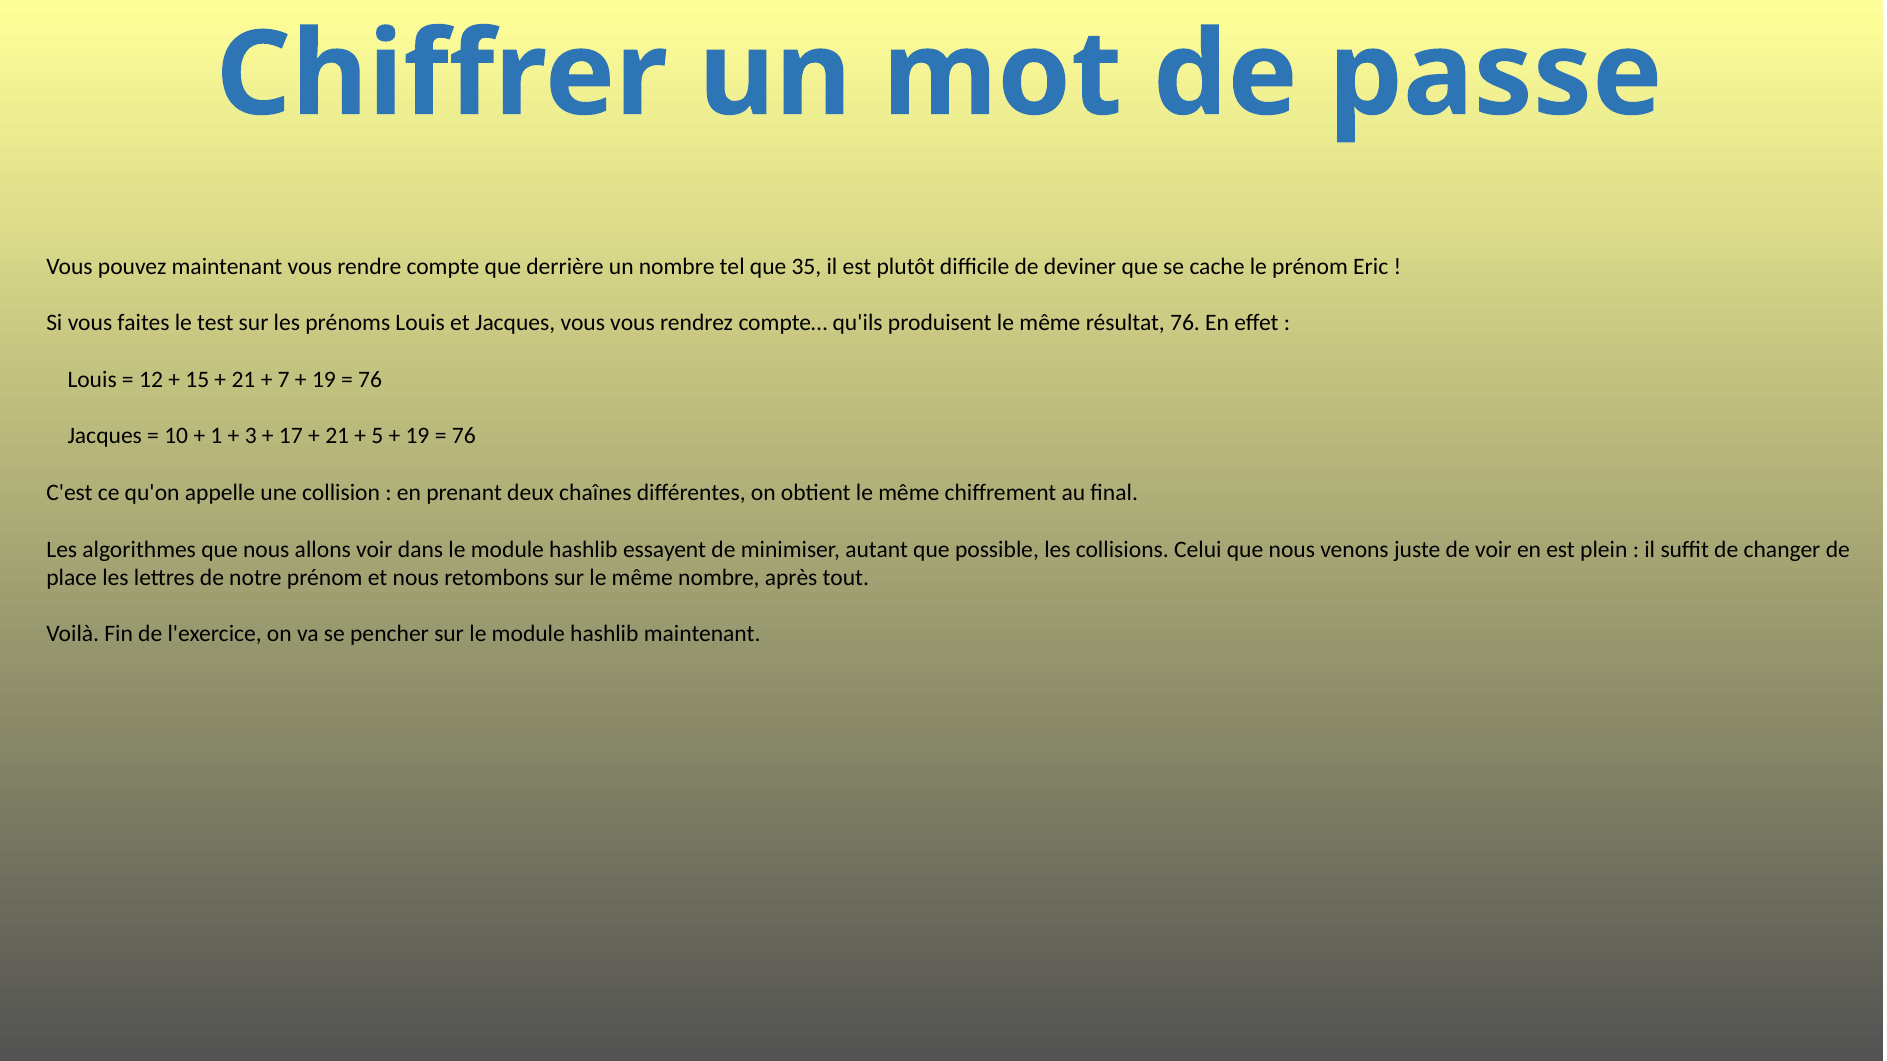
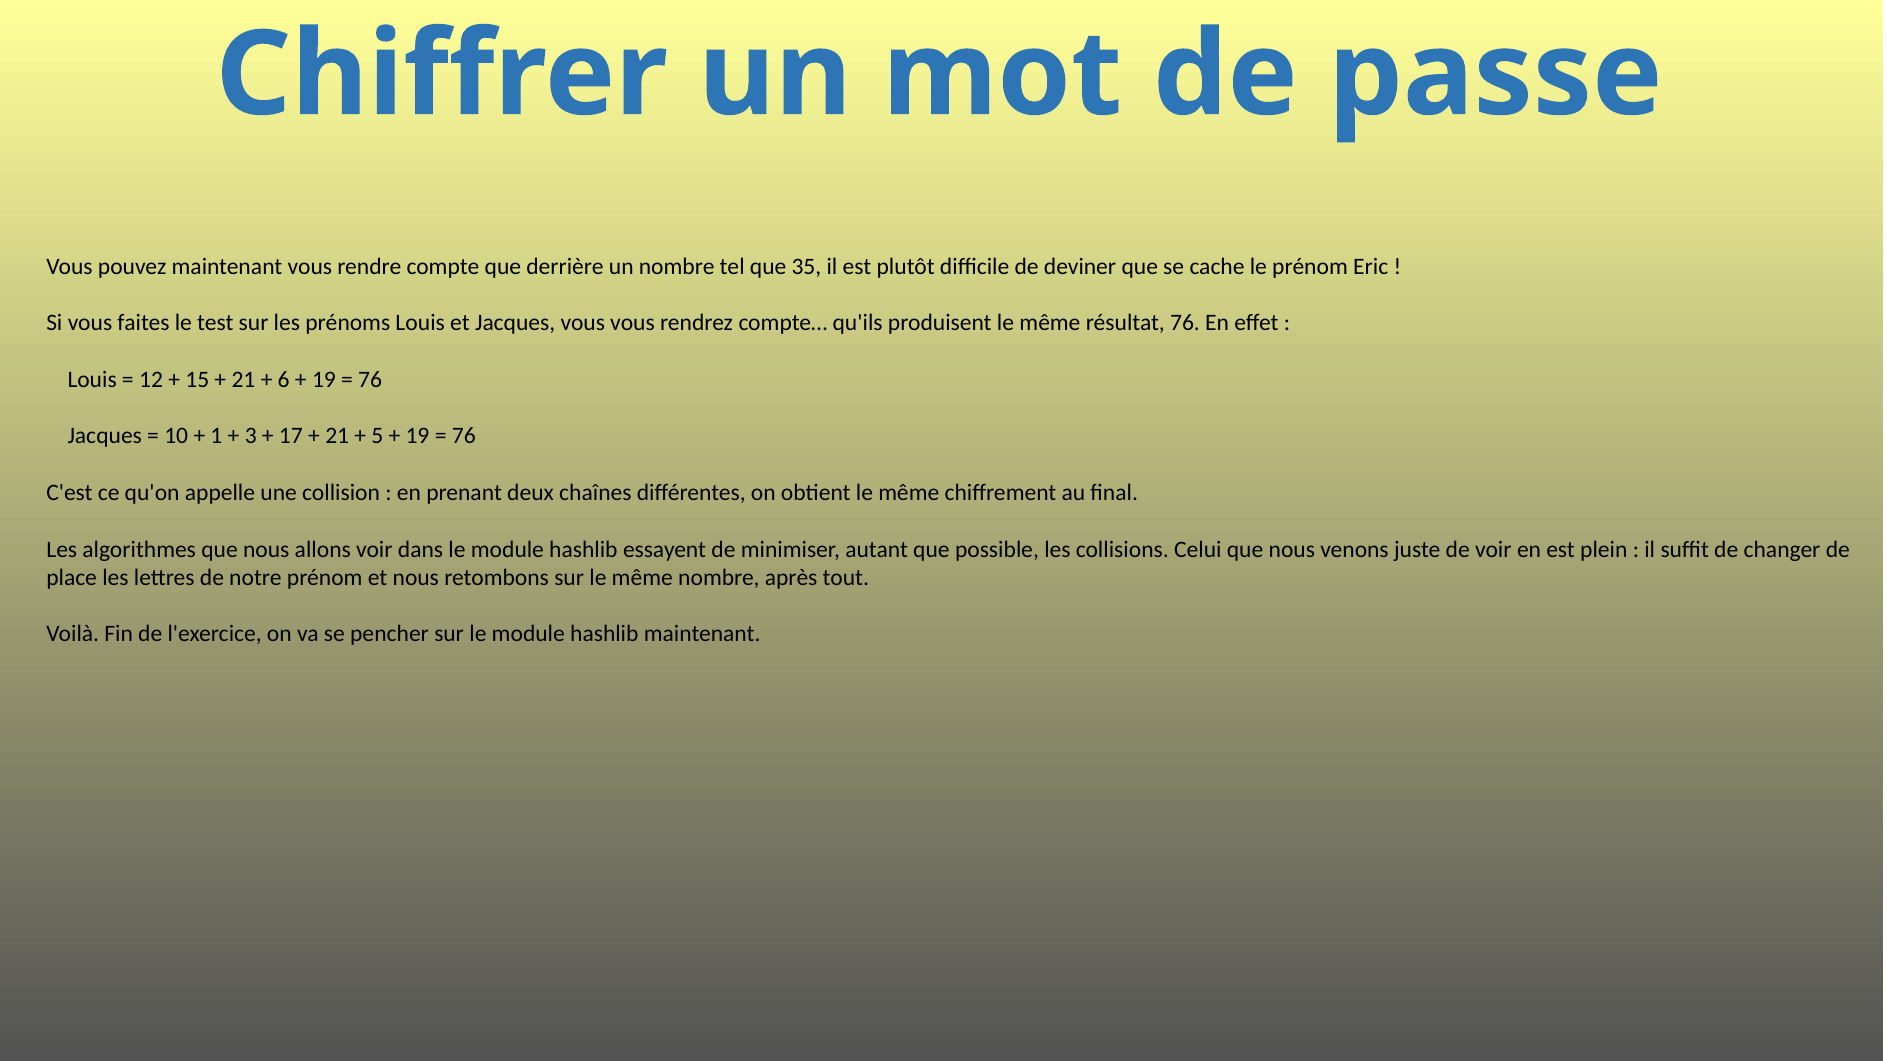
7: 7 -> 6 (284, 380)
